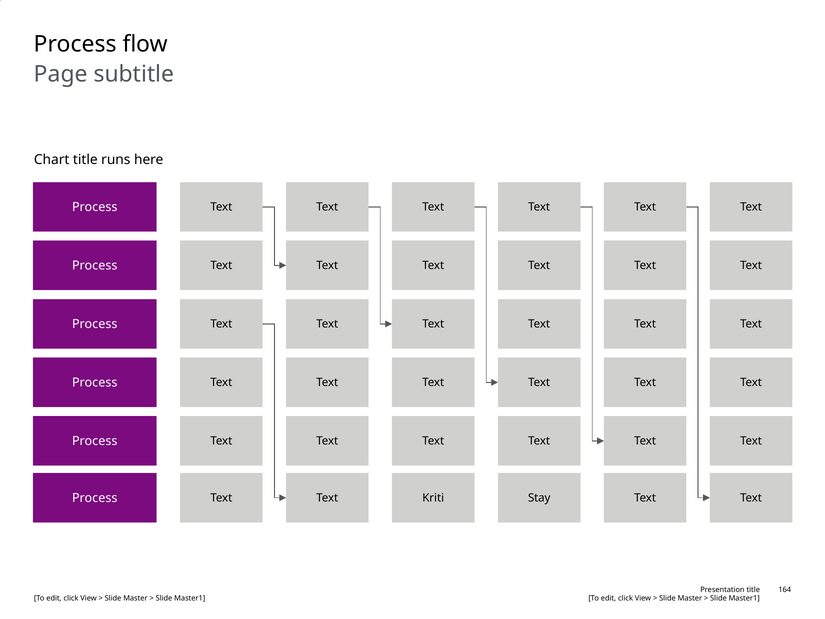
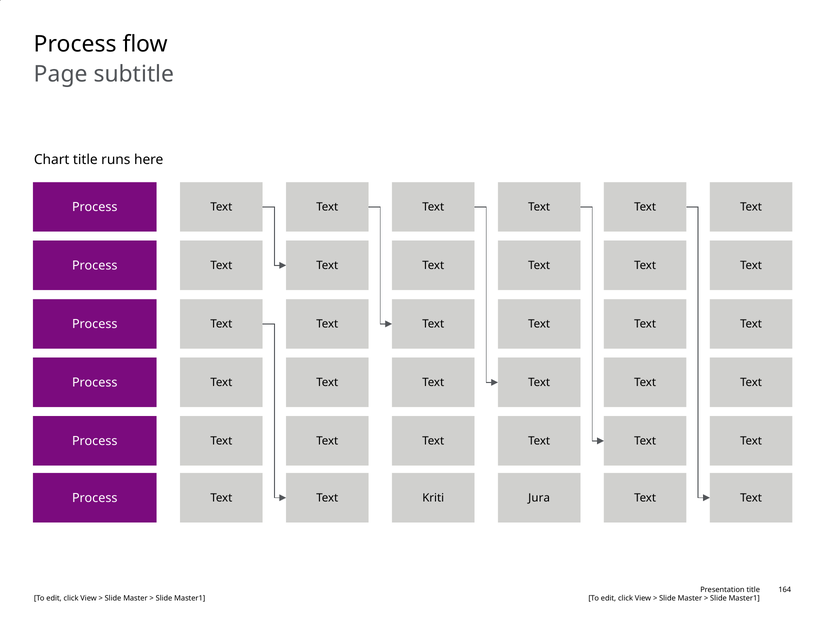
Stay: Stay -> Jura (539, 498)
